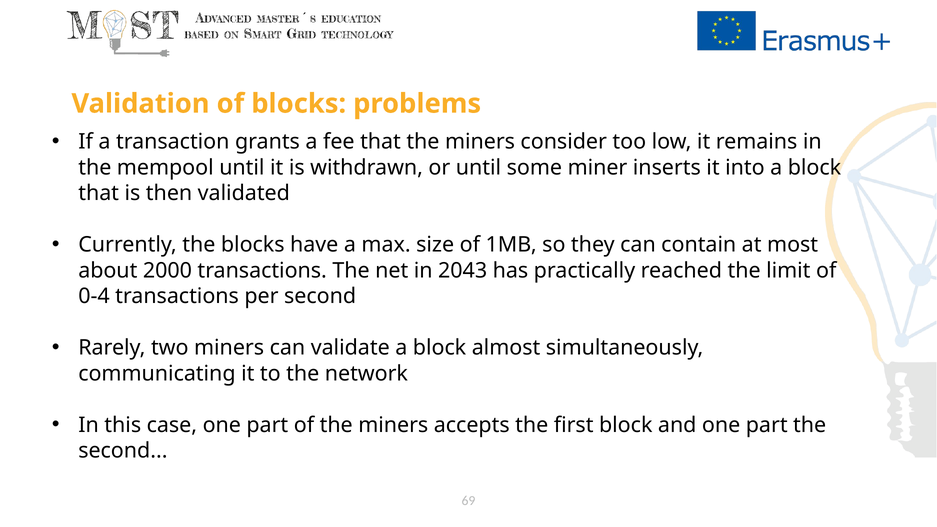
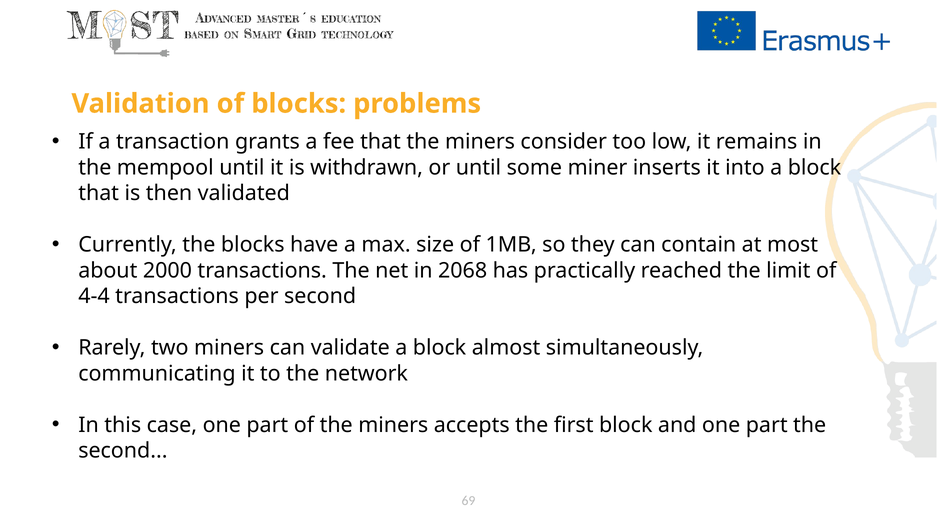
2043: 2043 -> 2068 (463, 270)
0-4: 0-4 -> 4-4 (94, 296)
